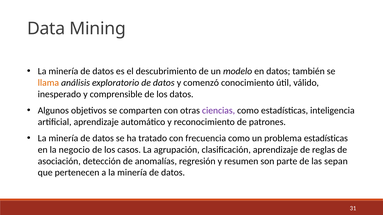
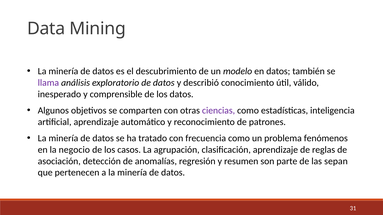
llama colour: orange -> purple (48, 83)
comenzó: comenzó -> describió (201, 83)
problema estadísticas: estadísticas -> fenómenos (326, 138)
